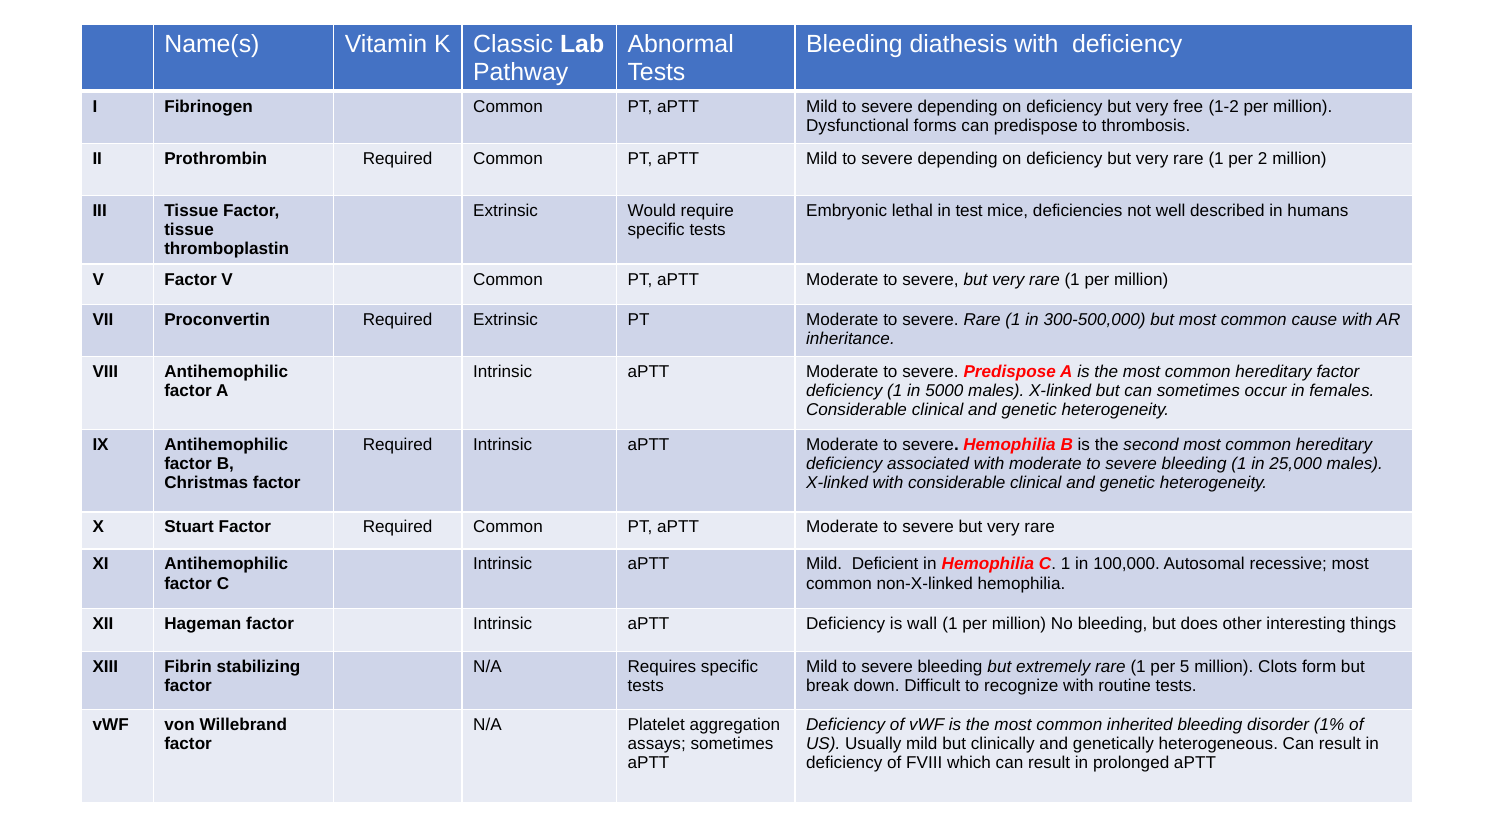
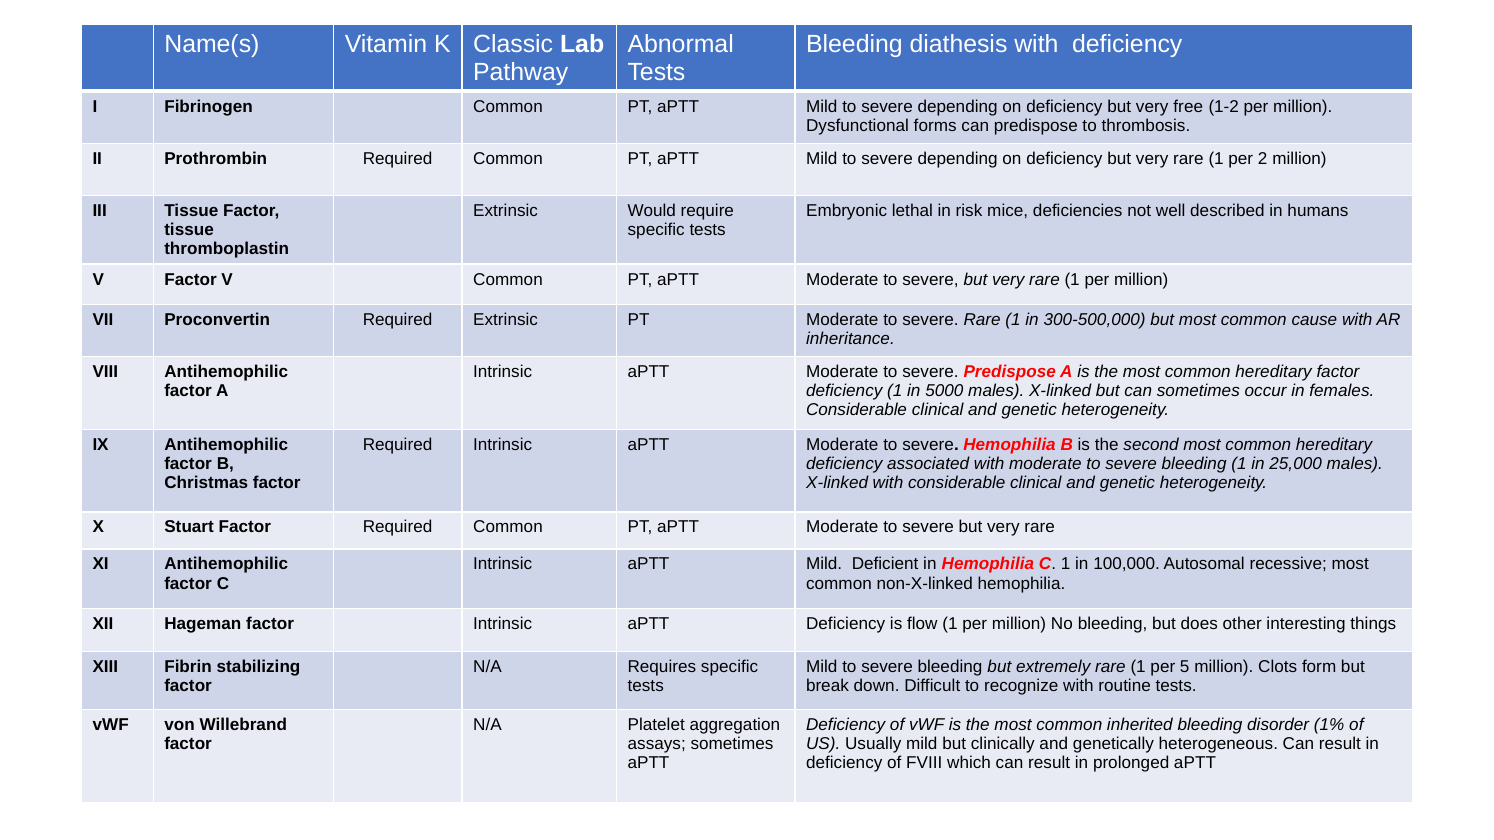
test: test -> risk (969, 211)
wall: wall -> flow (922, 624)
